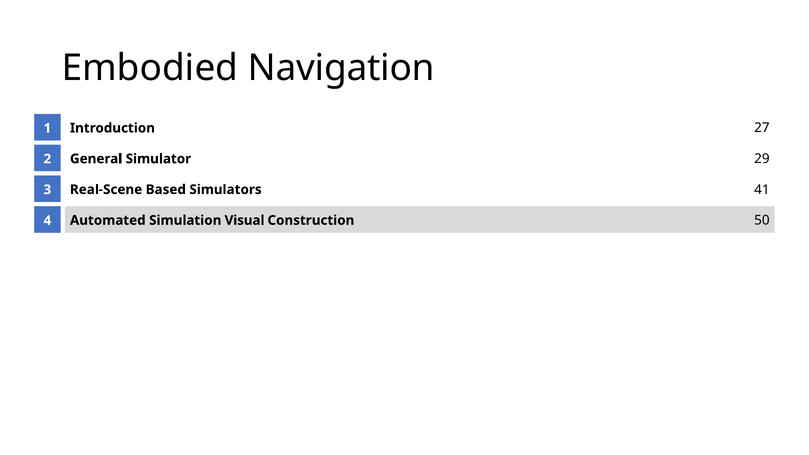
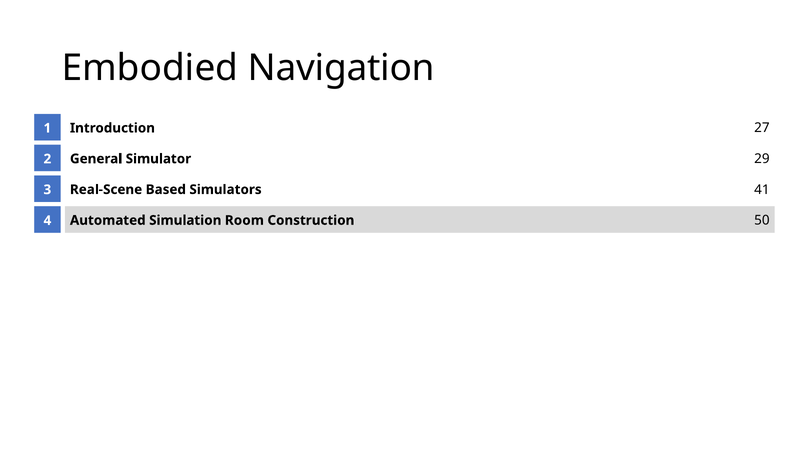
Visual: Visual -> Room (244, 220)
